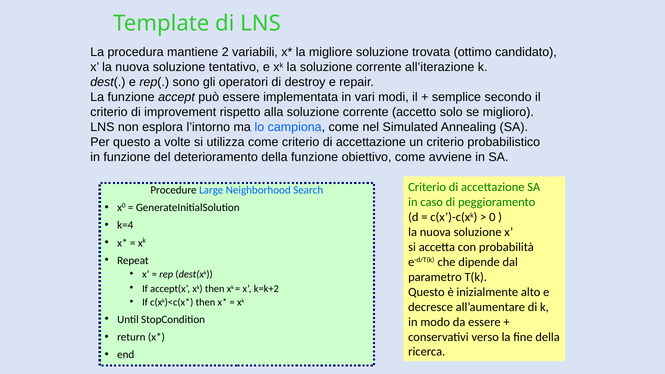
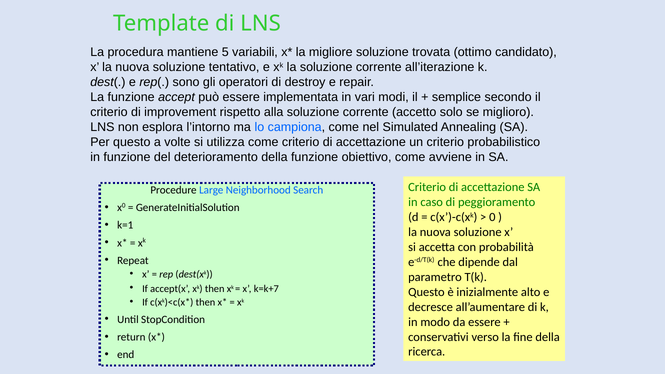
2: 2 -> 5 (225, 52)
k=4: k=4 -> k=1 (125, 225)
k=k+2: k=k+2 -> k=k+7 (266, 289)
